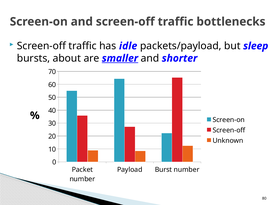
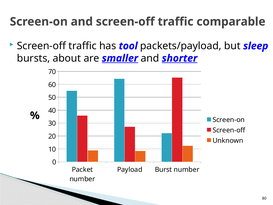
bottlenecks: bottlenecks -> comparable (231, 22)
idle: idle -> tool (128, 46)
shorter underline: none -> present (180, 58)
